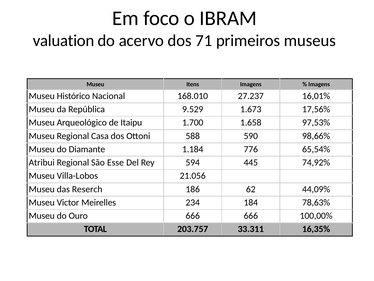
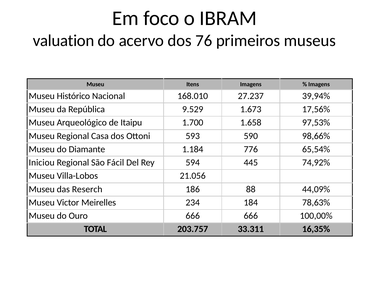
71: 71 -> 76 (204, 41)
16,01%: 16,01% -> 39,94% (316, 96)
588: 588 -> 593 (193, 136)
Atribui: Atribui -> Iniciou (42, 162)
Esse: Esse -> Fácil (115, 162)
62: 62 -> 88 (251, 189)
